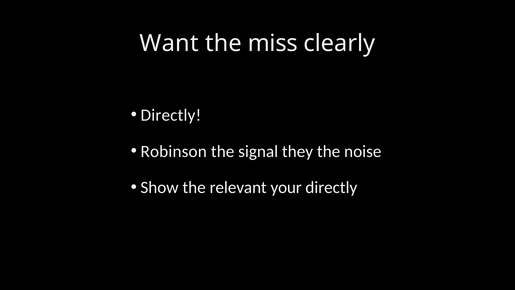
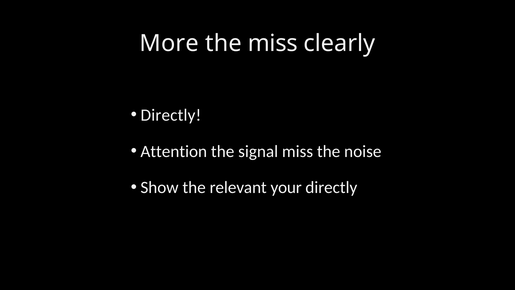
Want: Want -> More (169, 43)
Robinson: Robinson -> Attention (174, 151)
signal they: they -> miss (298, 151)
